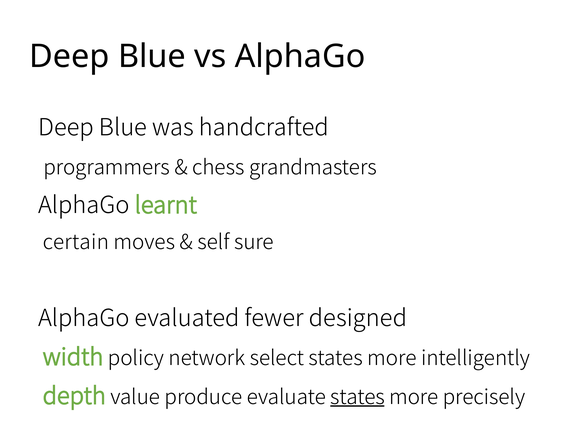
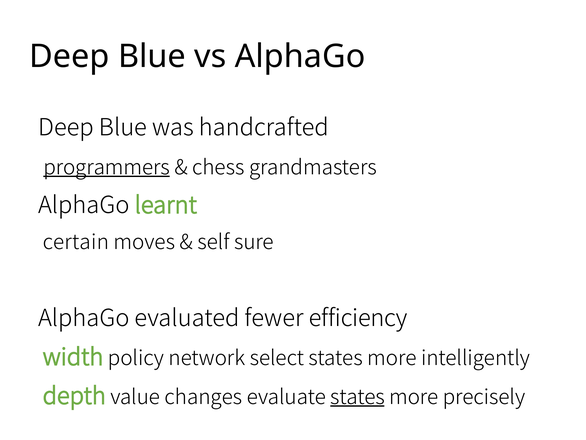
programmers underline: none -> present (107, 167)
designed: designed -> efficiency (358, 318)
produce: produce -> changes (203, 397)
